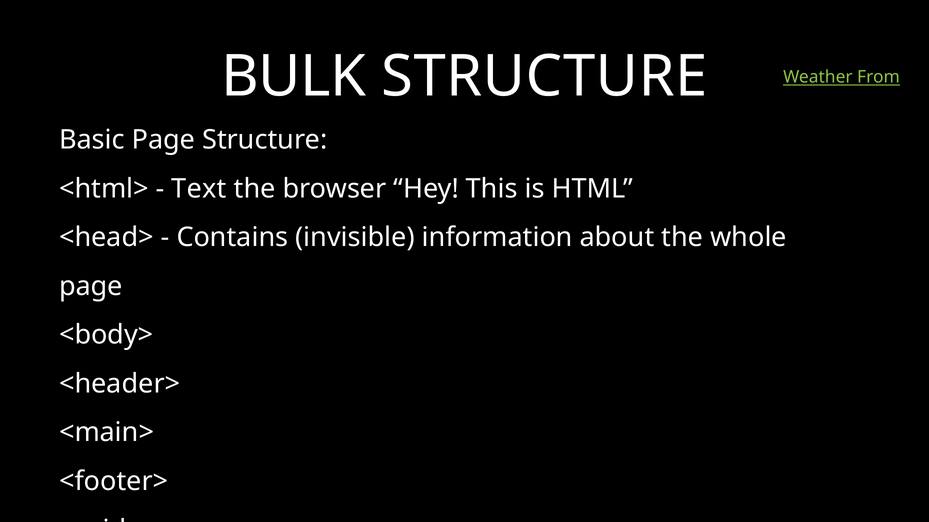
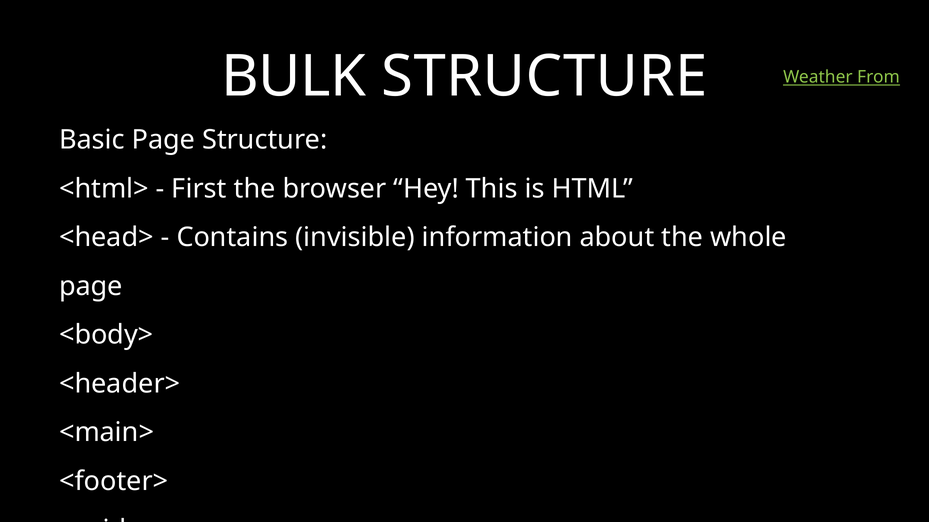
Text: Text -> First (199, 189)
